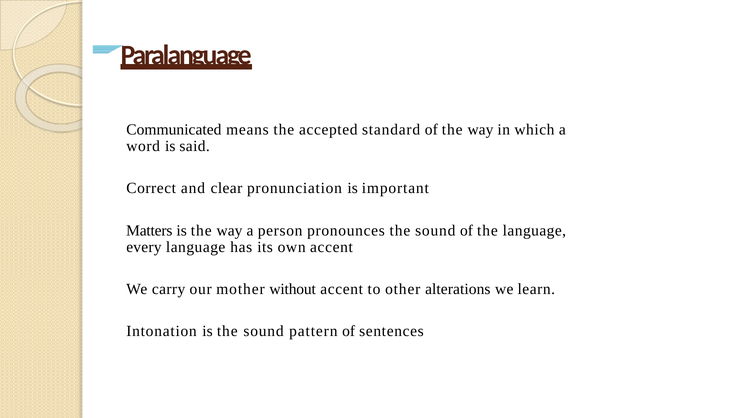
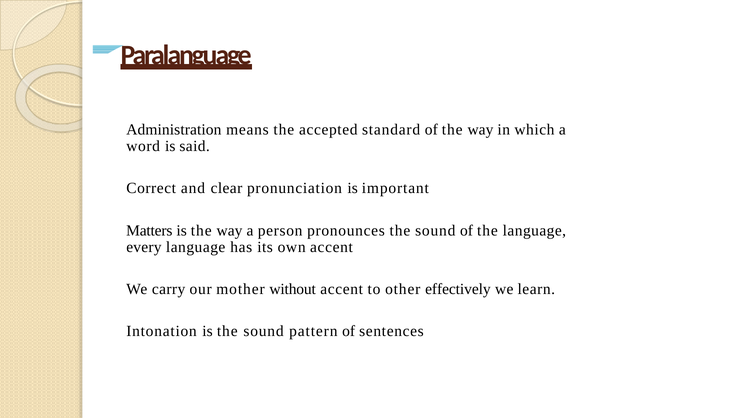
Communicated: Communicated -> Administration (174, 129)
alterations: alterations -> effectively (458, 289)
